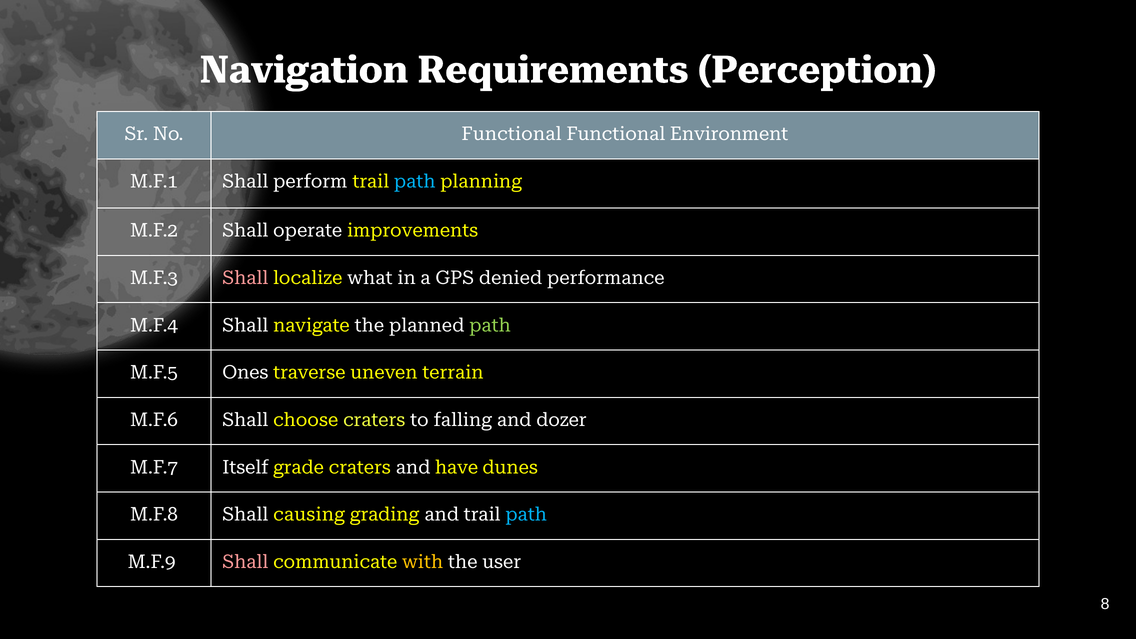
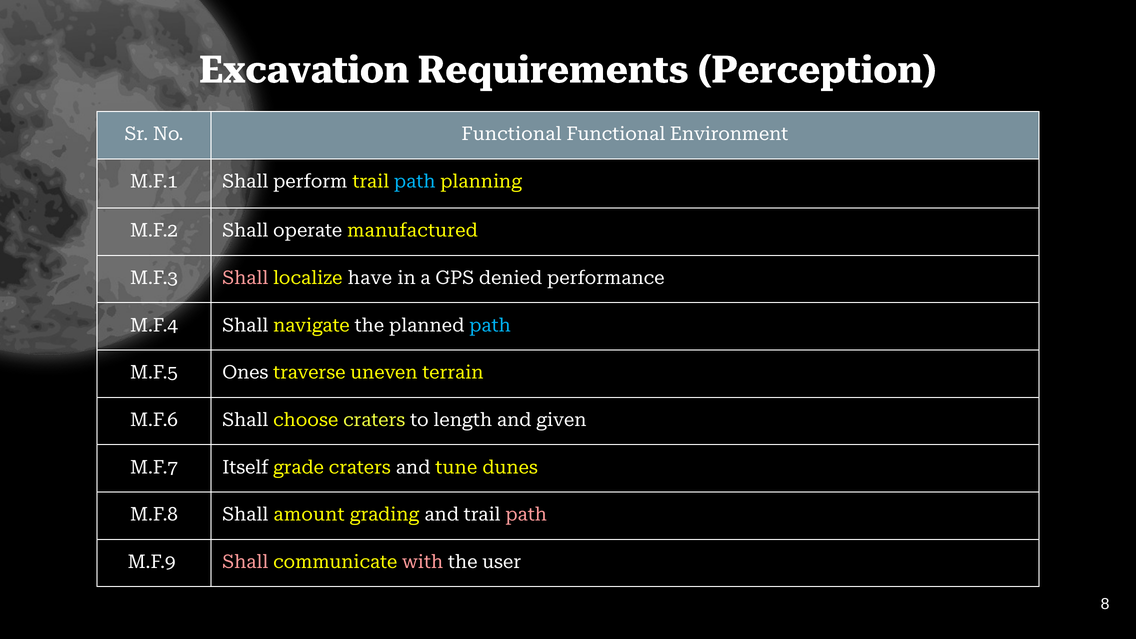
Navigation: Navigation -> Excavation (304, 70)
improvements: improvements -> manufactured (412, 231)
what: what -> have (370, 278)
path colour: light green -> light blue (490, 325)
falling: falling -> length (463, 420)
dozer: dozer -> given (561, 420)
have: have -> tune (456, 467)
causing: causing -> amount (309, 515)
path colour: light blue -> pink (526, 515)
with colour: yellow -> pink (423, 562)
